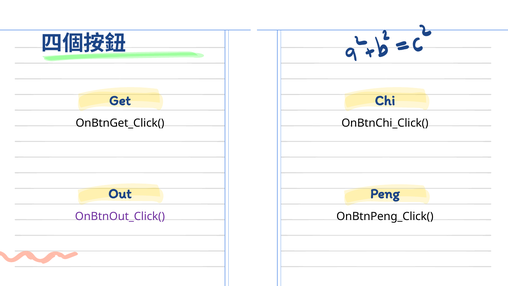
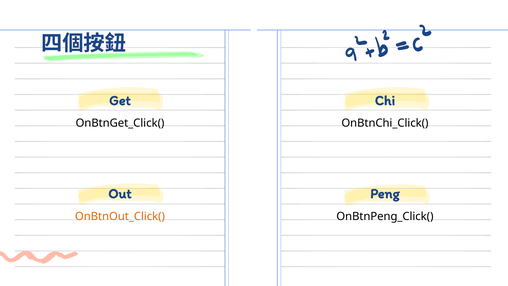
OnBtnOut_Click( colour: purple -> orange (120, 216)
